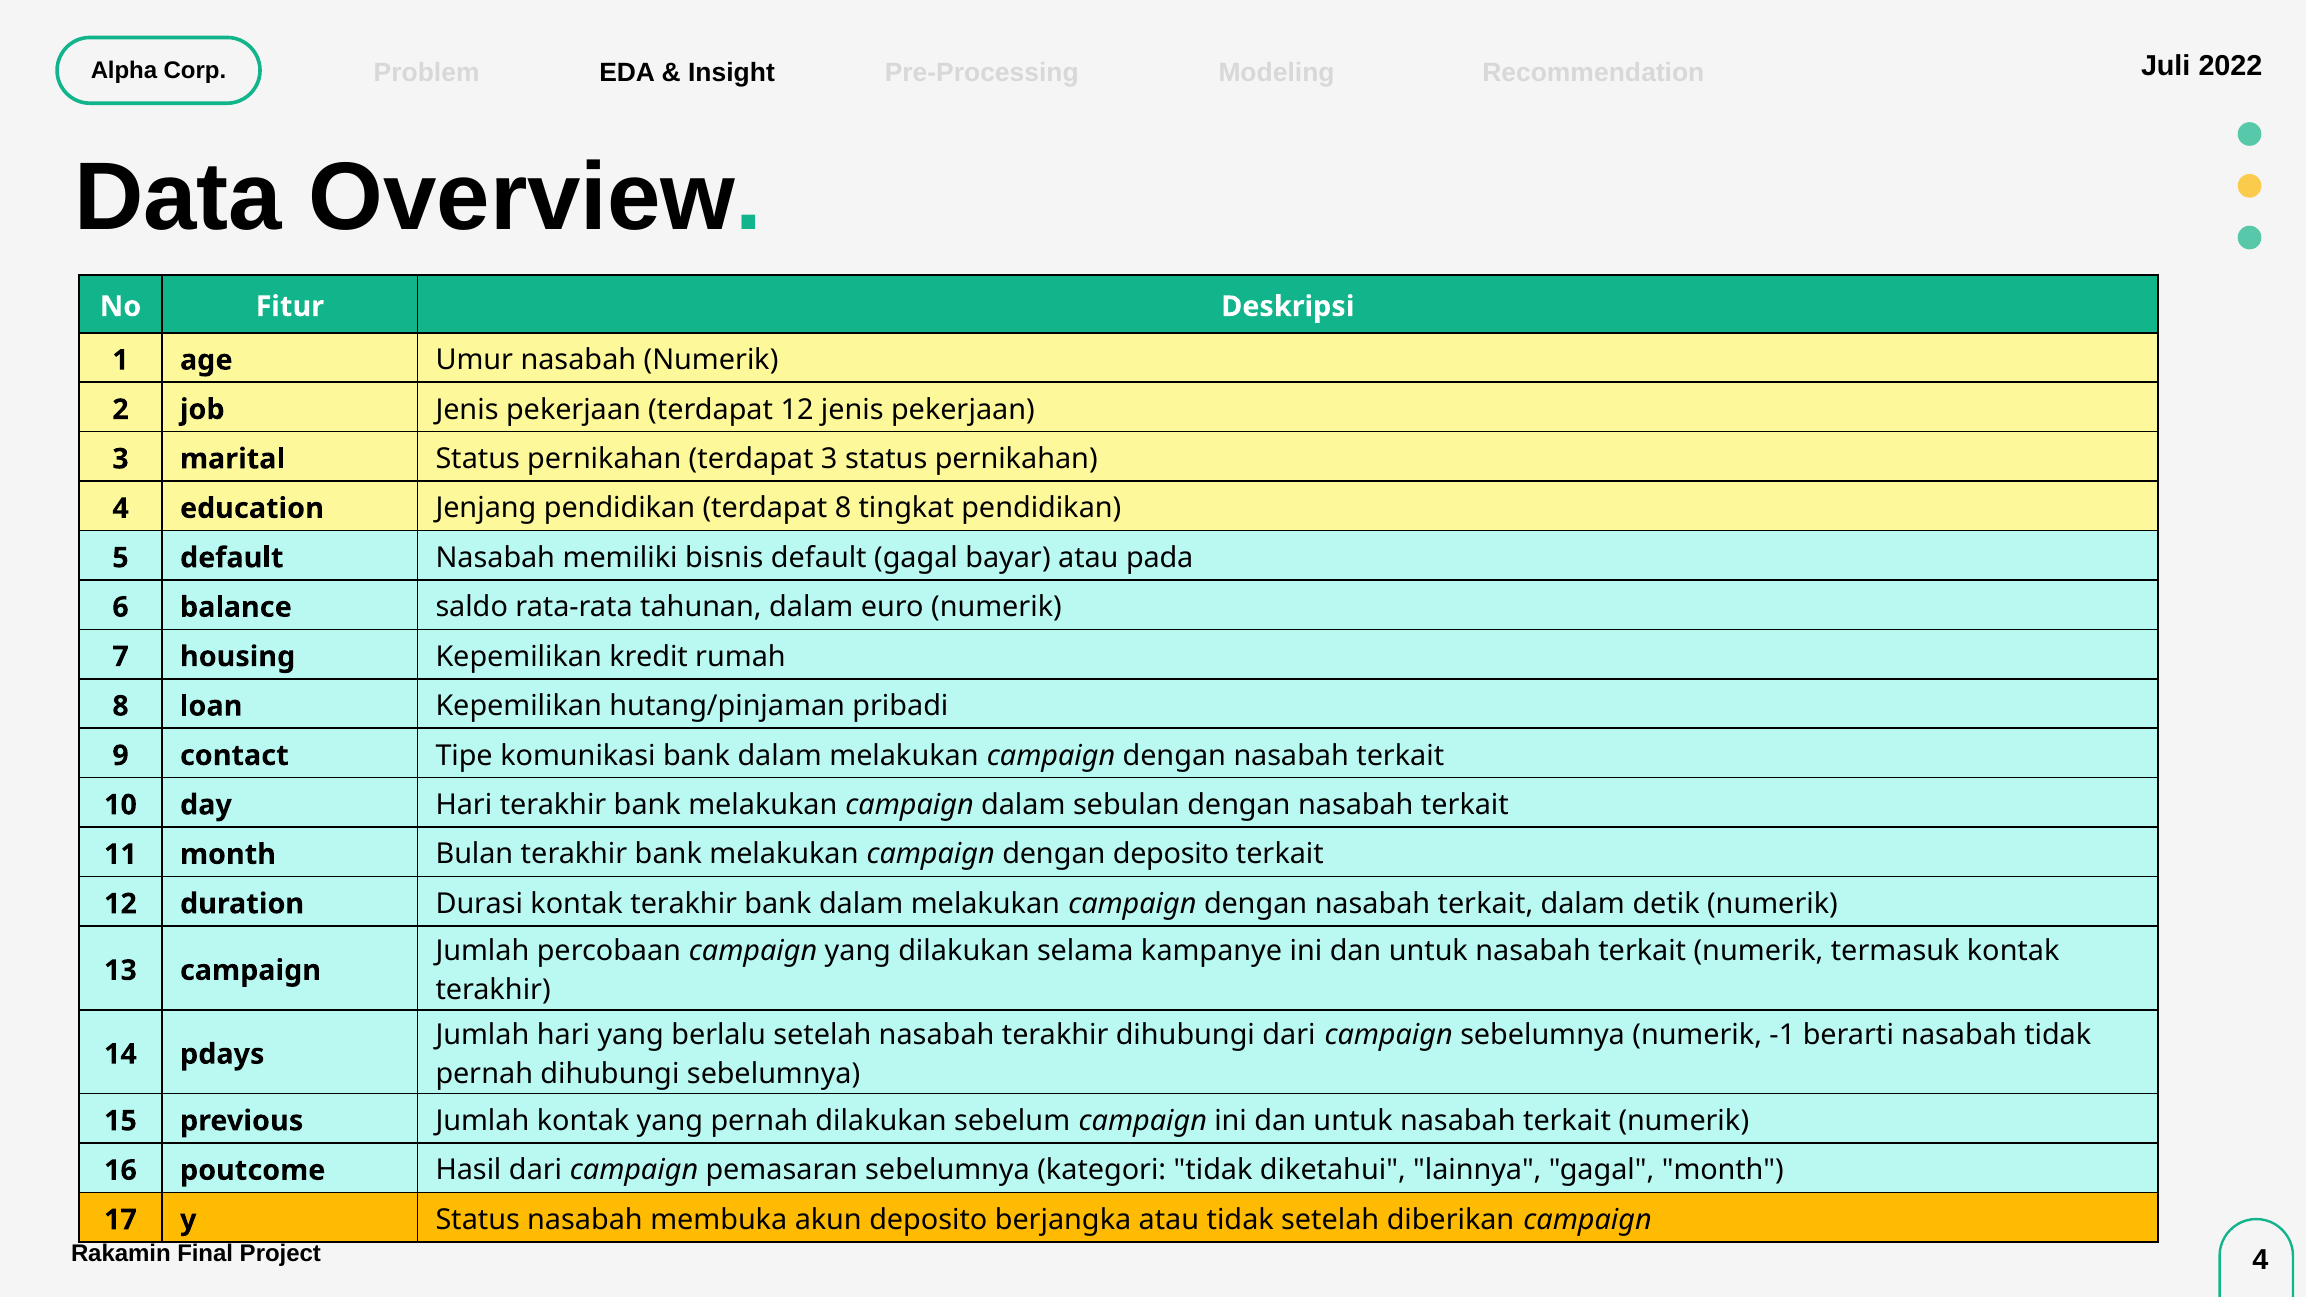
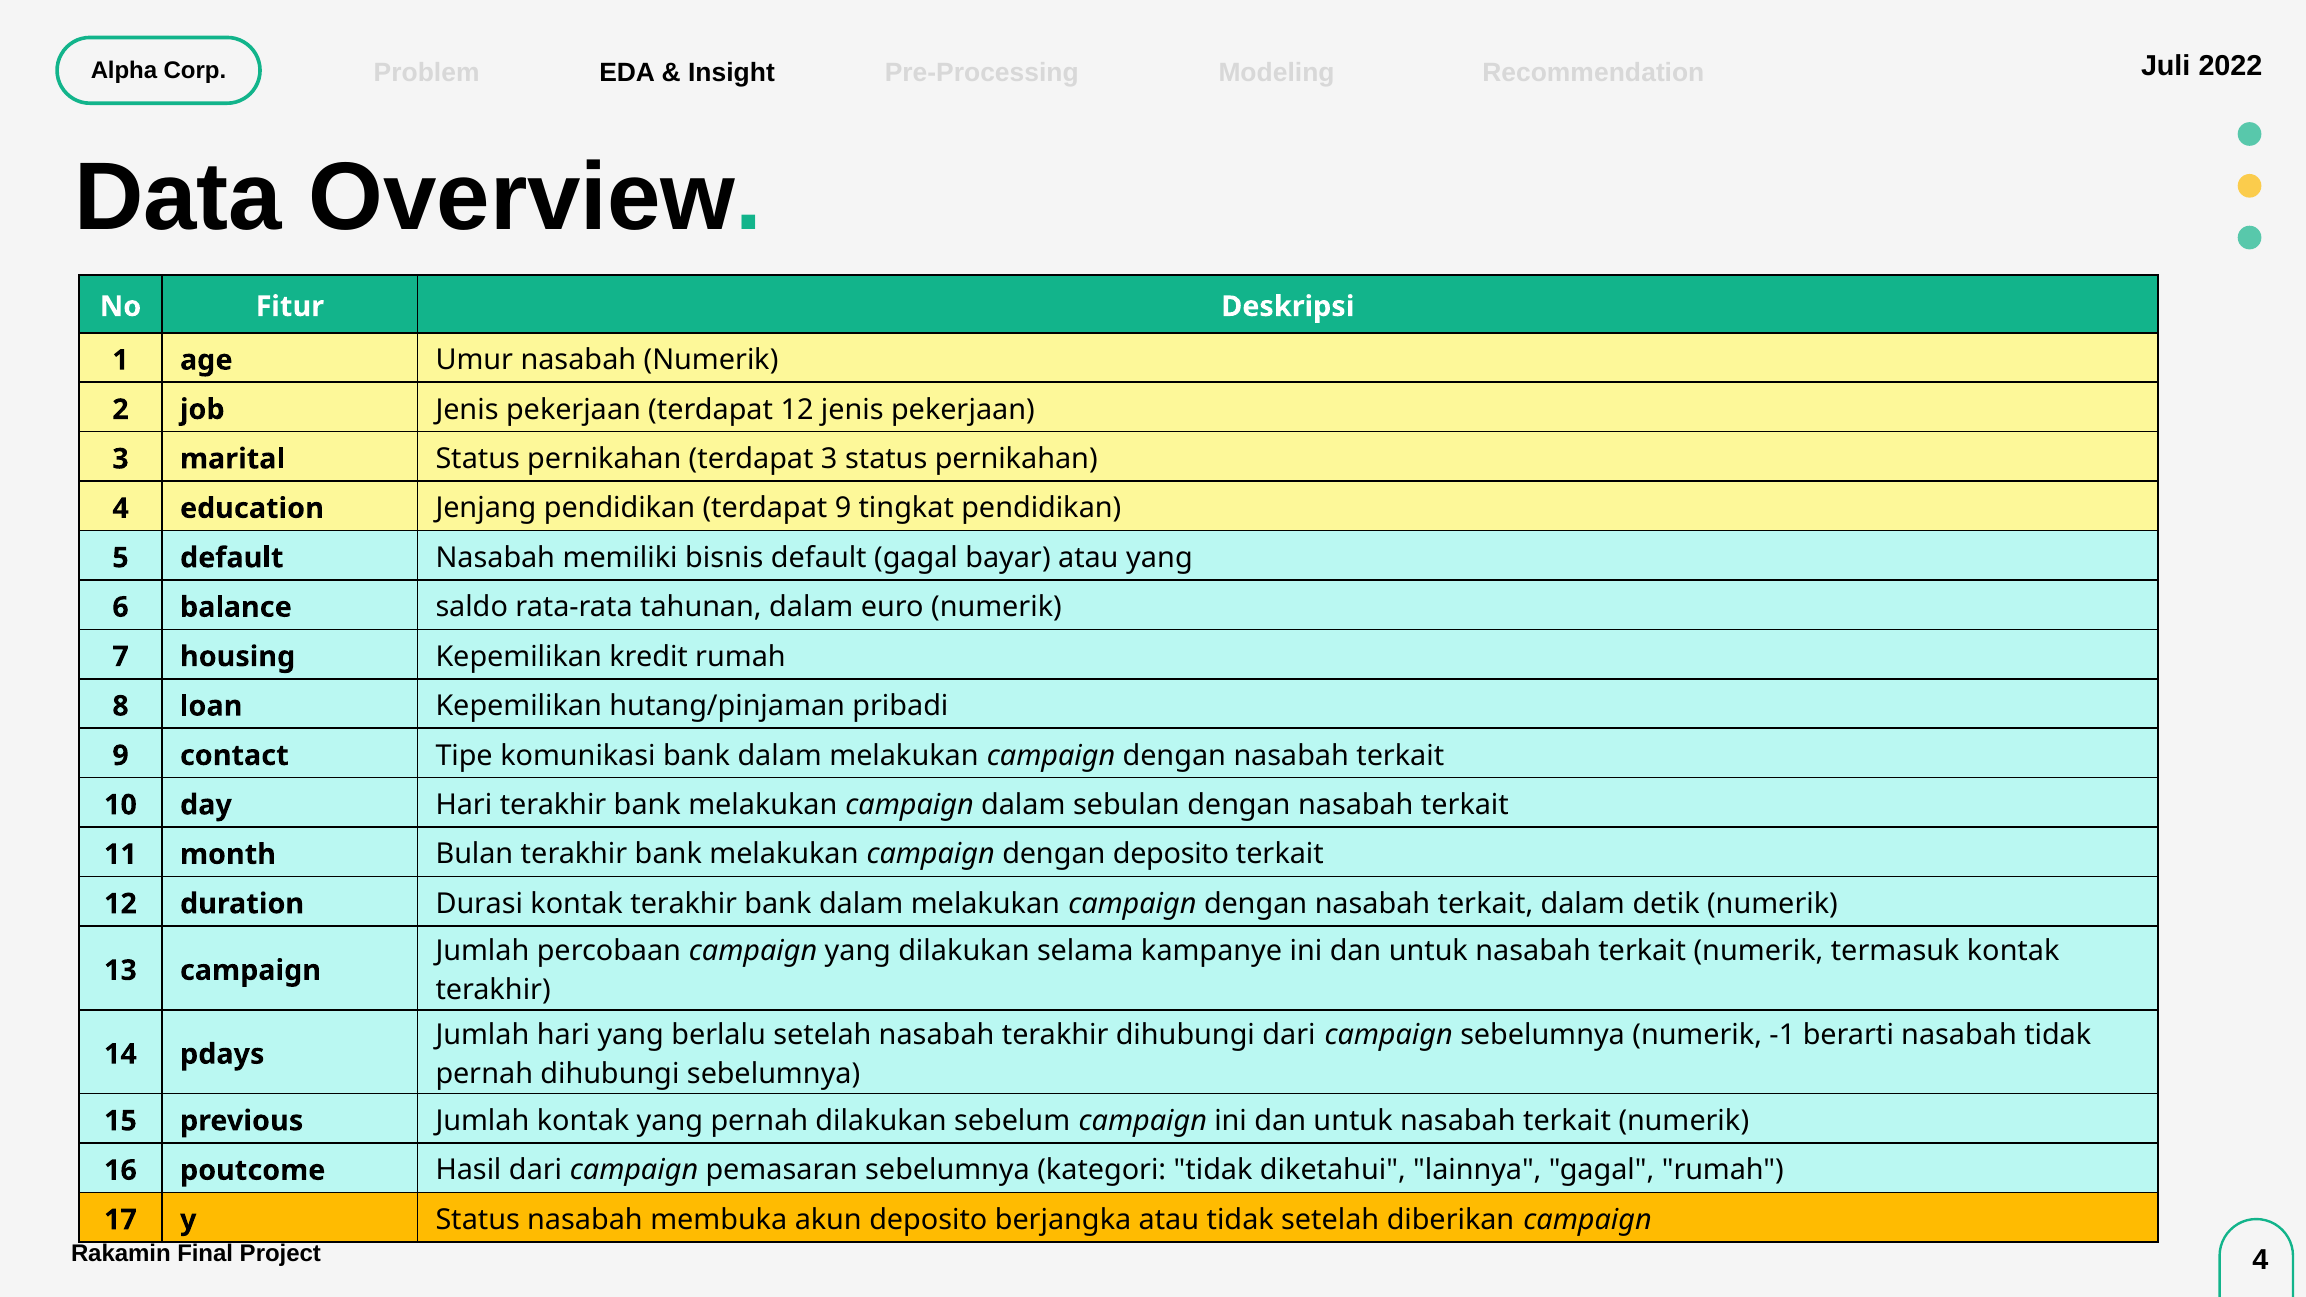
terdapat 8: 8 -> 9 (843, 508)
atau pada: pada -> yang (1159, 558)
gagal month: month -> rumah (1723, 1170)
